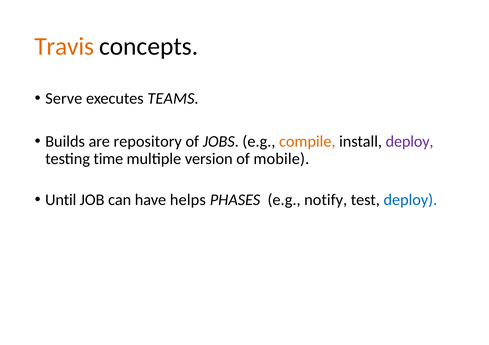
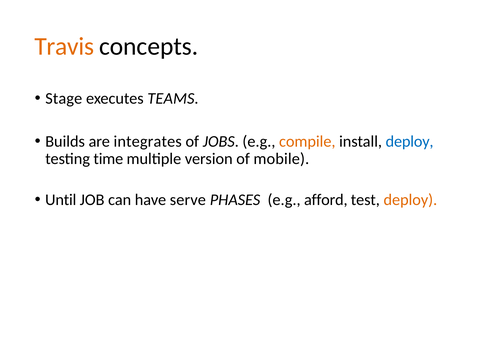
Serve: Serve -> Stage (64, 99)
repository: repository -> integrates (148, 142)
deploy colour: purple -> blue (410, 142)
helps: helps -> serve (188, 200)
notify: notify -> afford (326, 200)
deploy colour: blue -> orange (410, 200)
